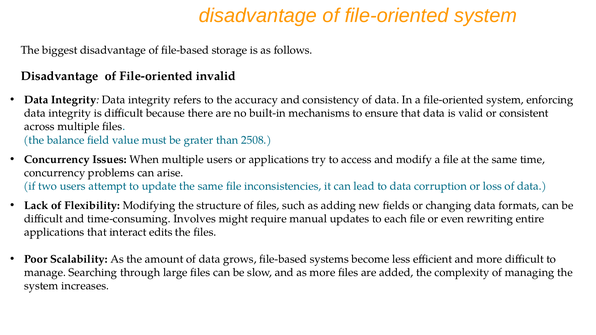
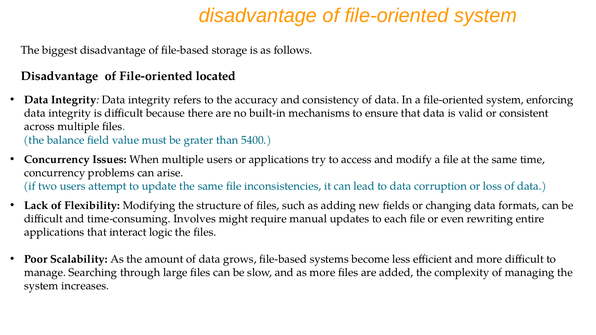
invalid: invalid -> located (216, 76)
2508: 2508 -> 5400 (256, 140)
edits: edits -> logic (161, 232)
